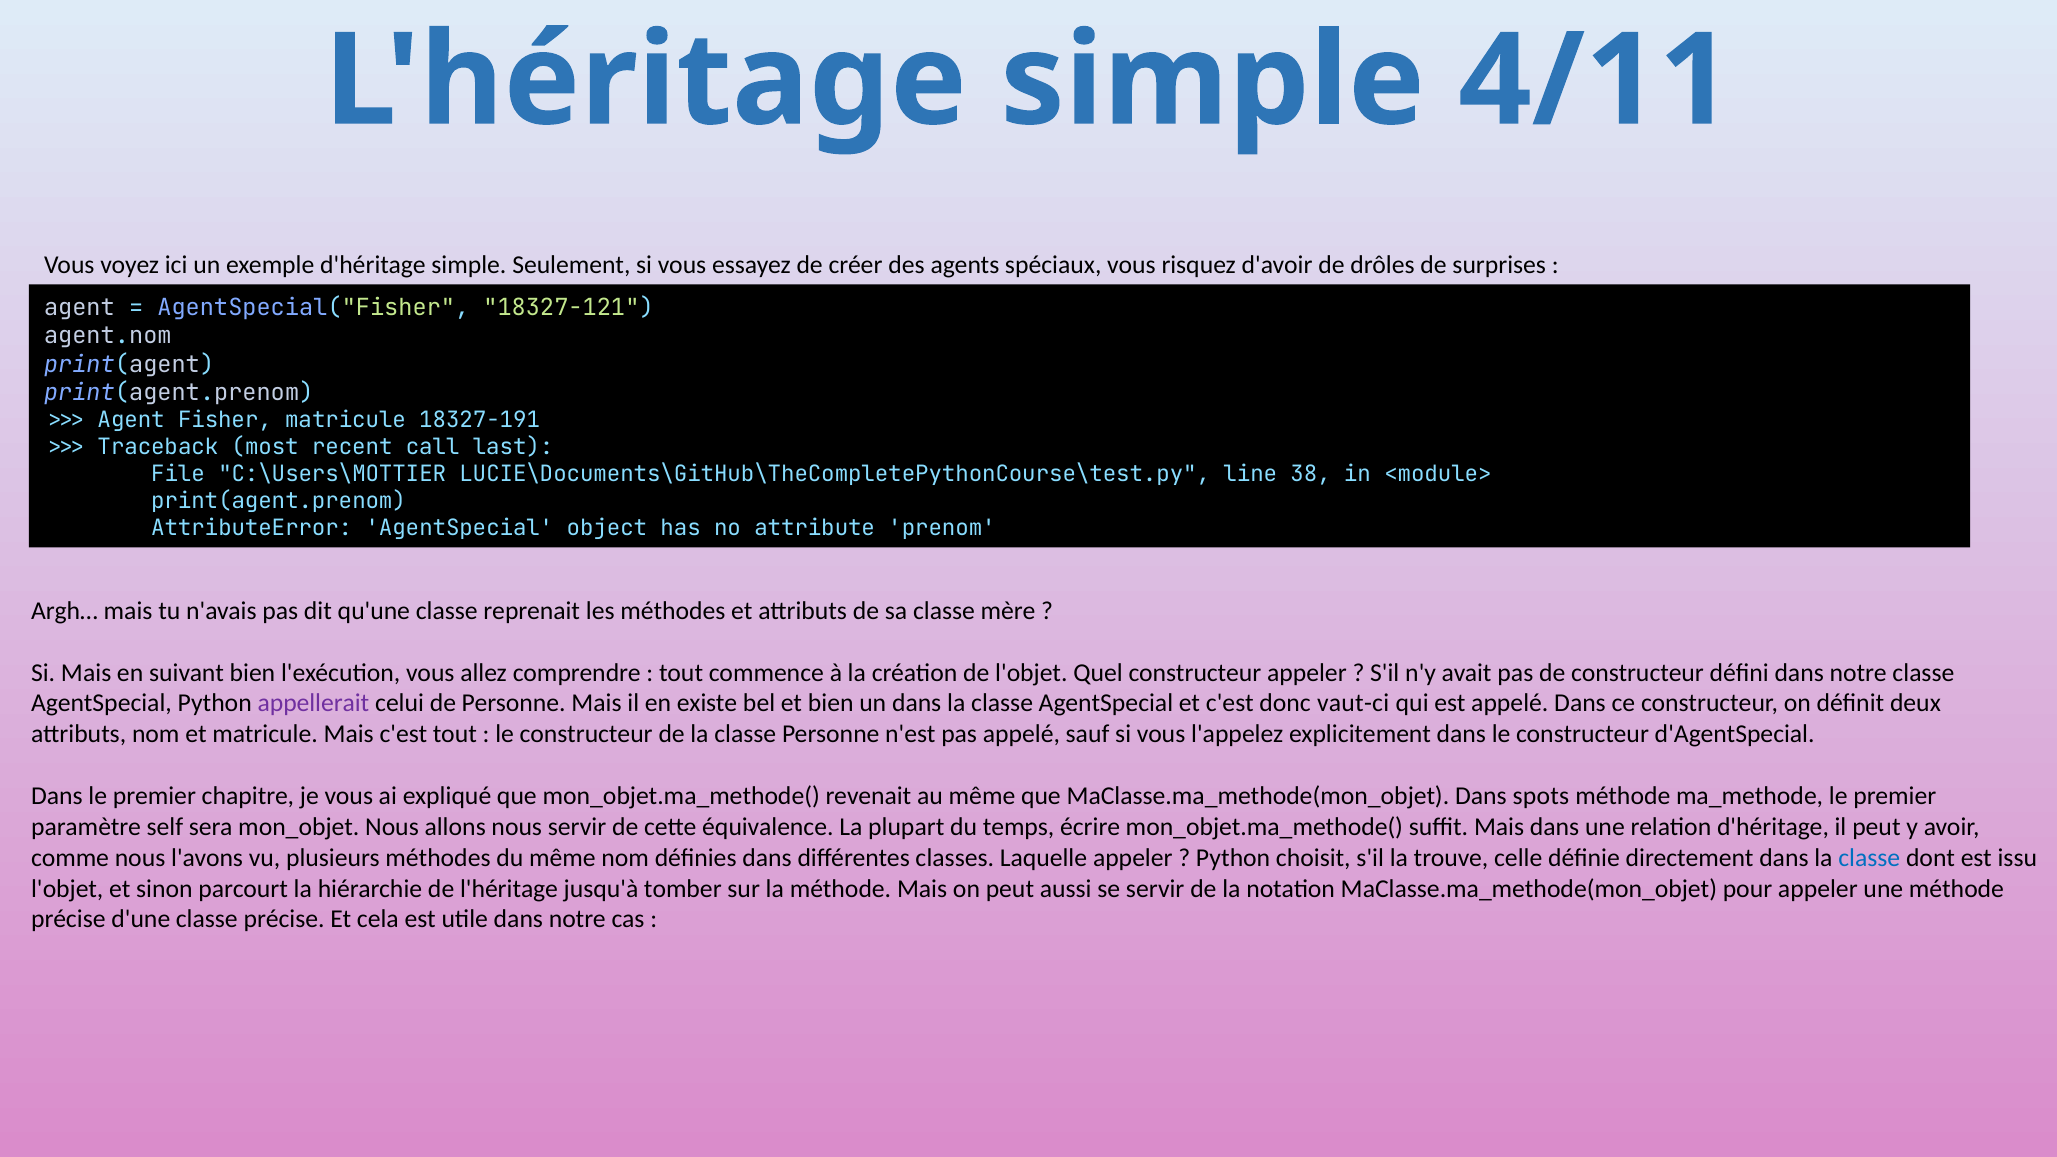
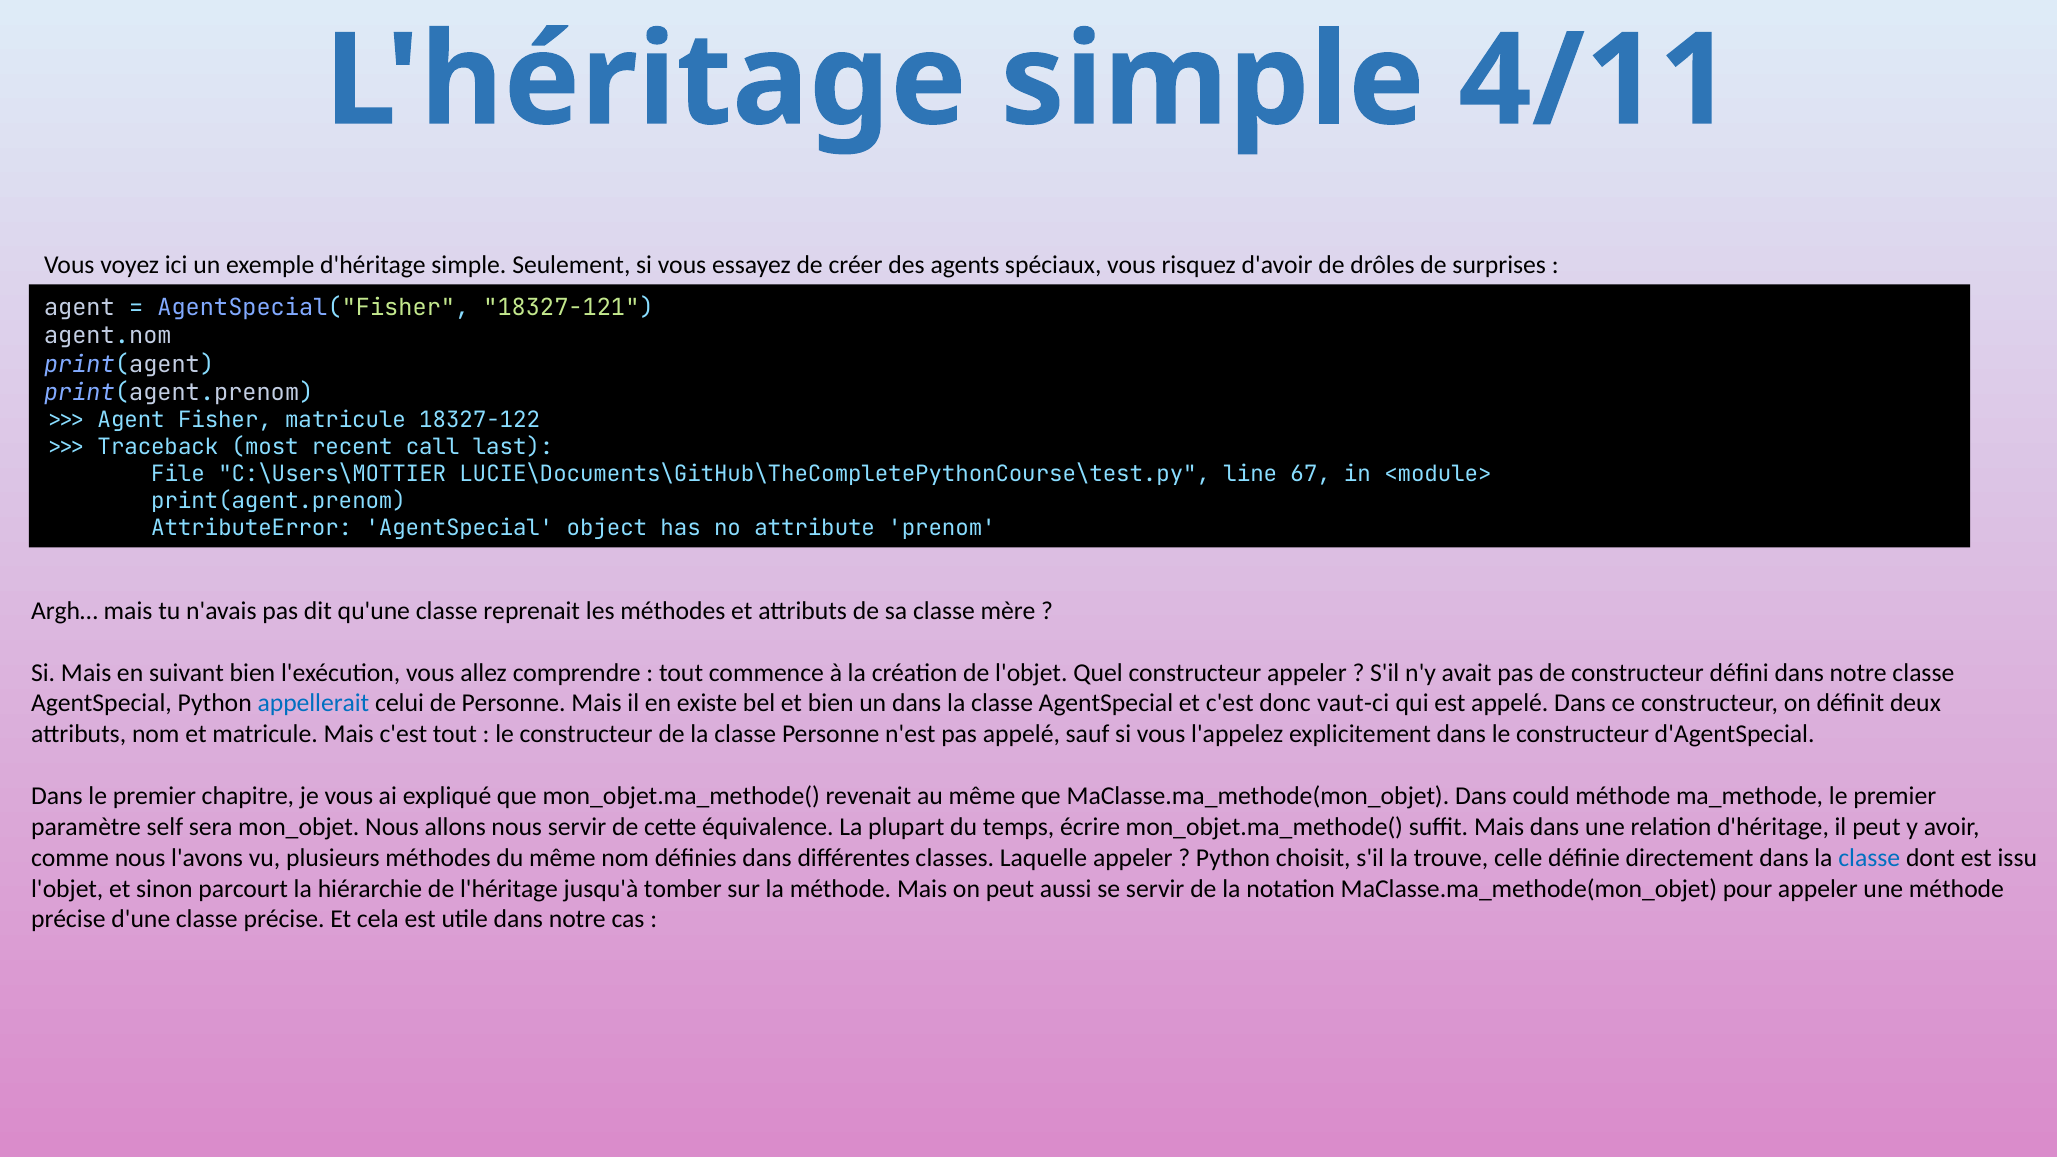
18327-191: 18327-191 -> 18327-122 (480, 420)
38: 38 -> 67 (1311, 474)
appellerait colour: purple -> blue (313, 704)
spots: spots -> could (1541, 796)
